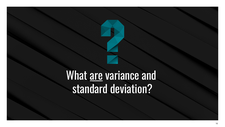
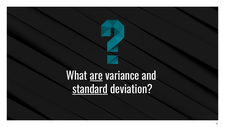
standard underline: none -> present (90, 89)
